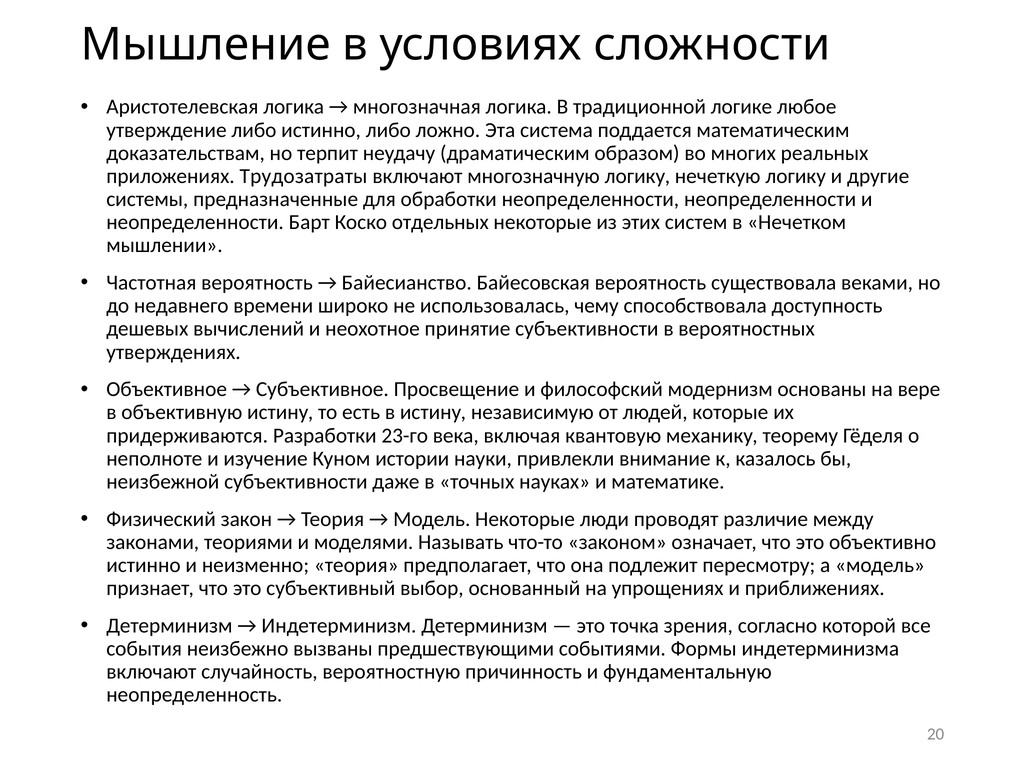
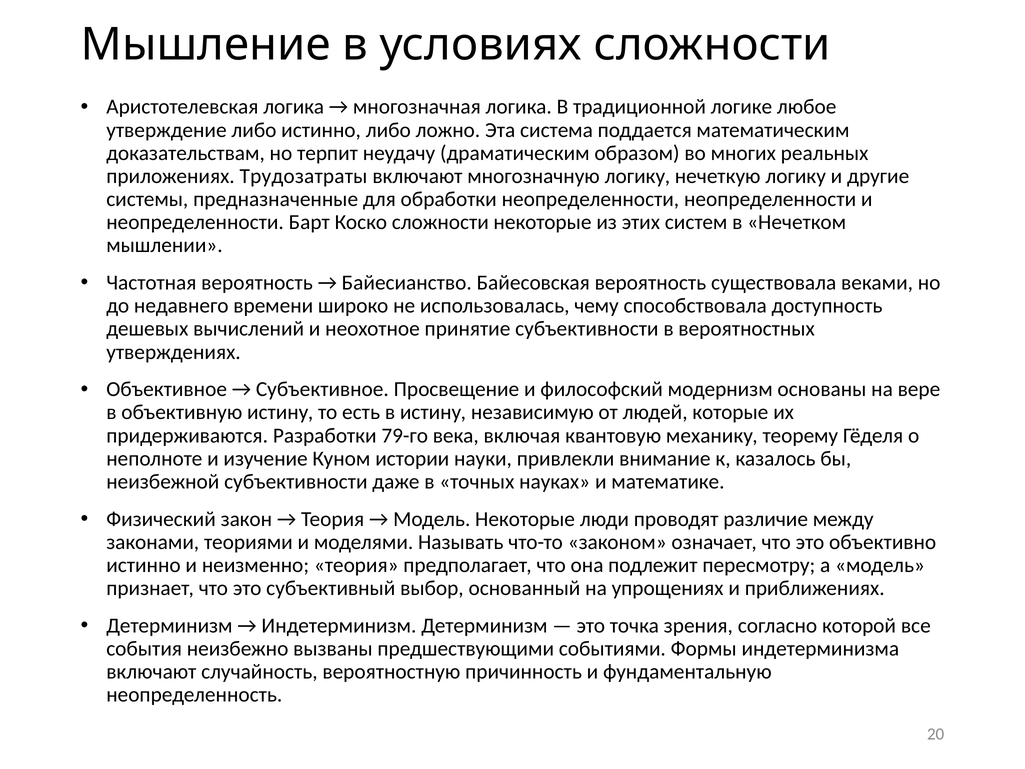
Коско отдельных: отдельных -> сложности (440, 222)
23-го: 23-го -> 79-го (405, 435)
